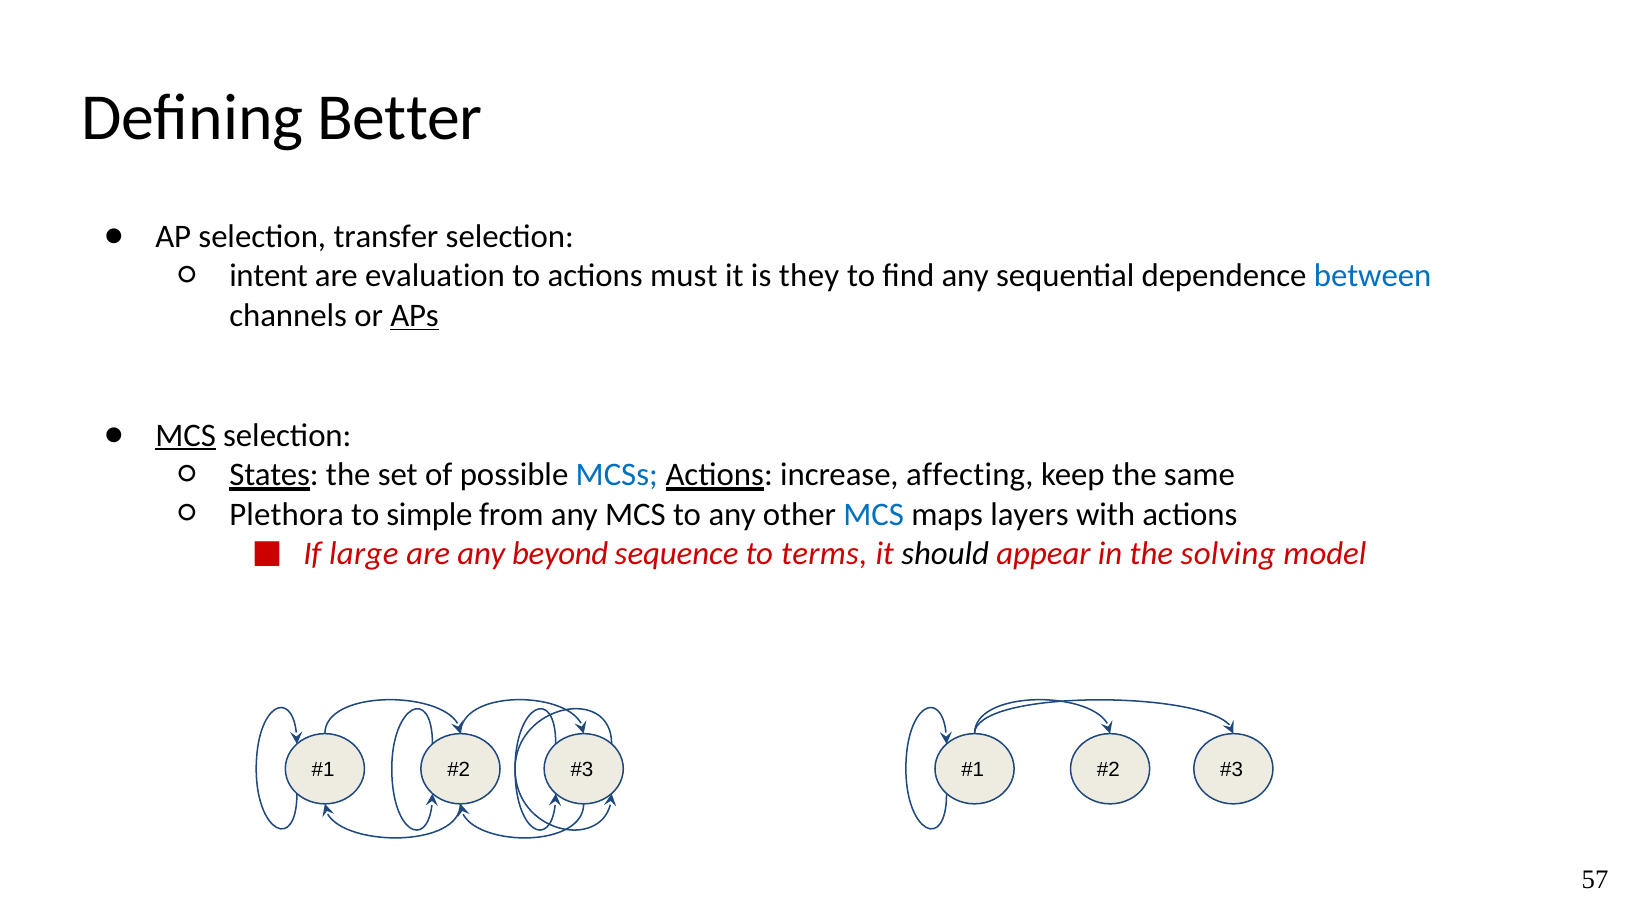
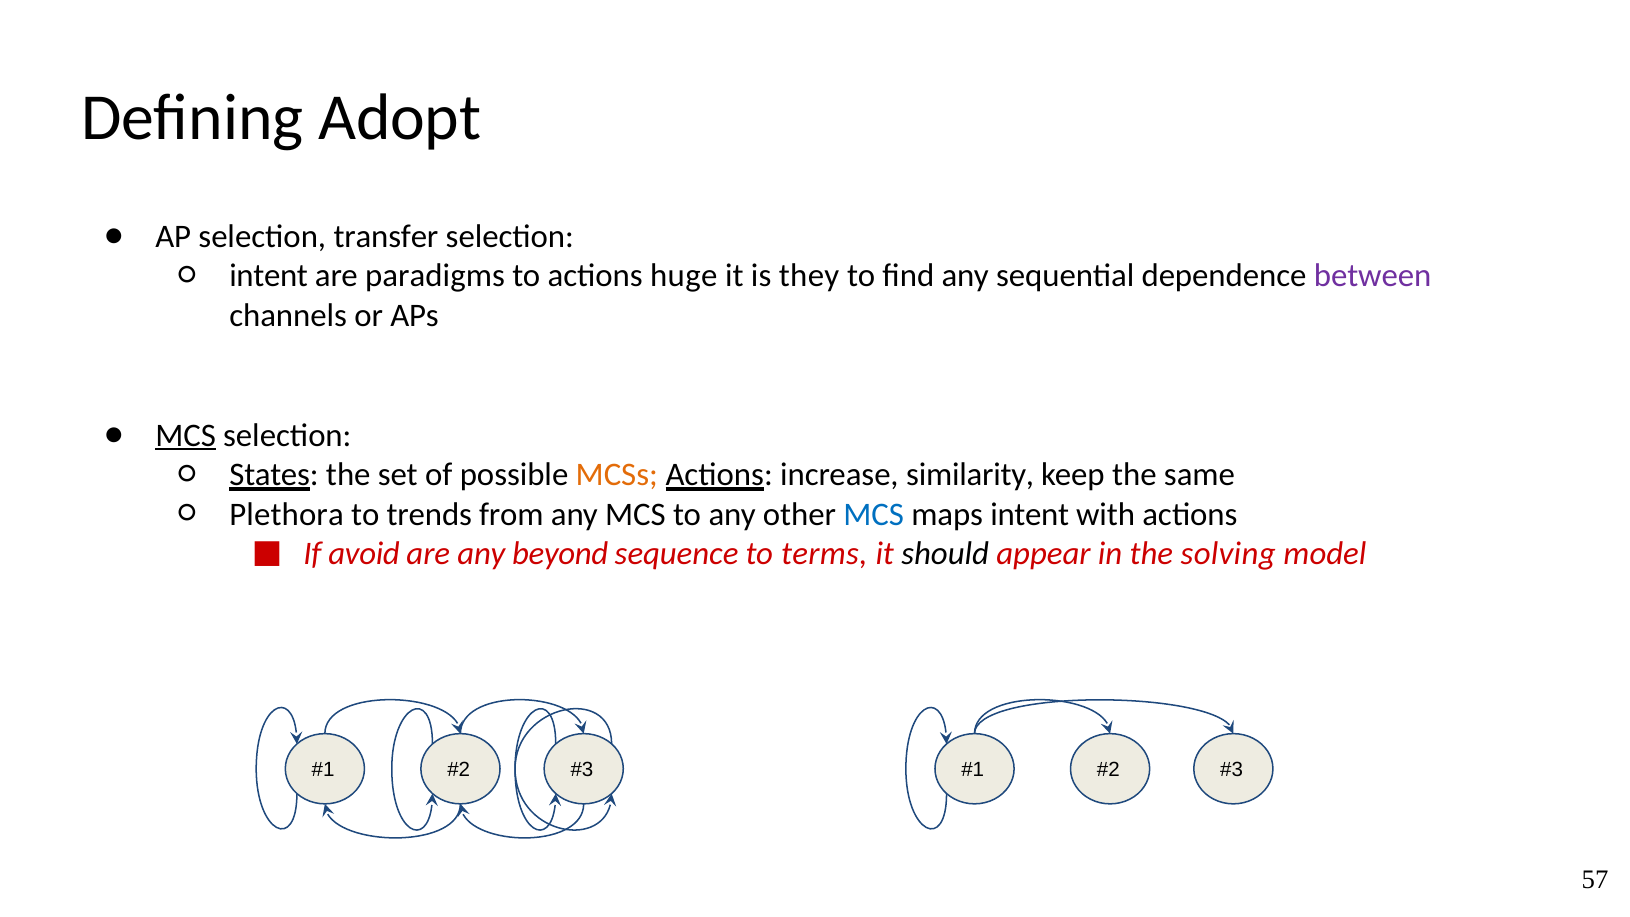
Better: Better -> Adopt (400, 118)
evaluation: evaluation -> paradigms (435, 276)
must: must -> huge (684, 276)
between colour: blue -> purple (1373, 276)
APs underline: present -> none (415, 315)
MCSs colour: blue -> orange (617, 475)
affecting: affecting -> similarity (970, 475)
simple: simple -> trends (429, 514)
maps layers: layers -> intent (1030, 514)
large: large -> avoid (364, 554)
